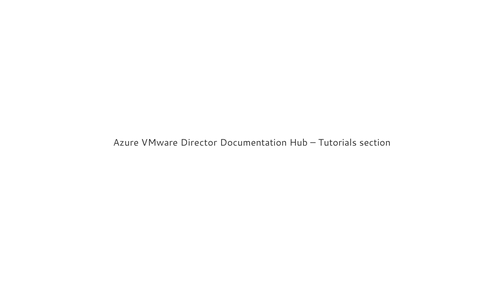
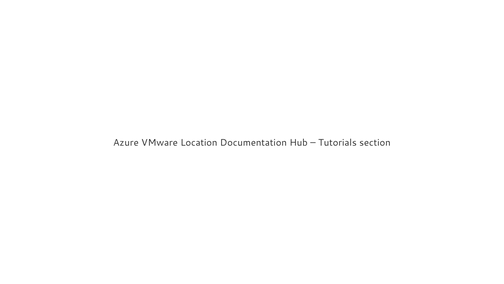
Director: Director -> Location (199, 142)
